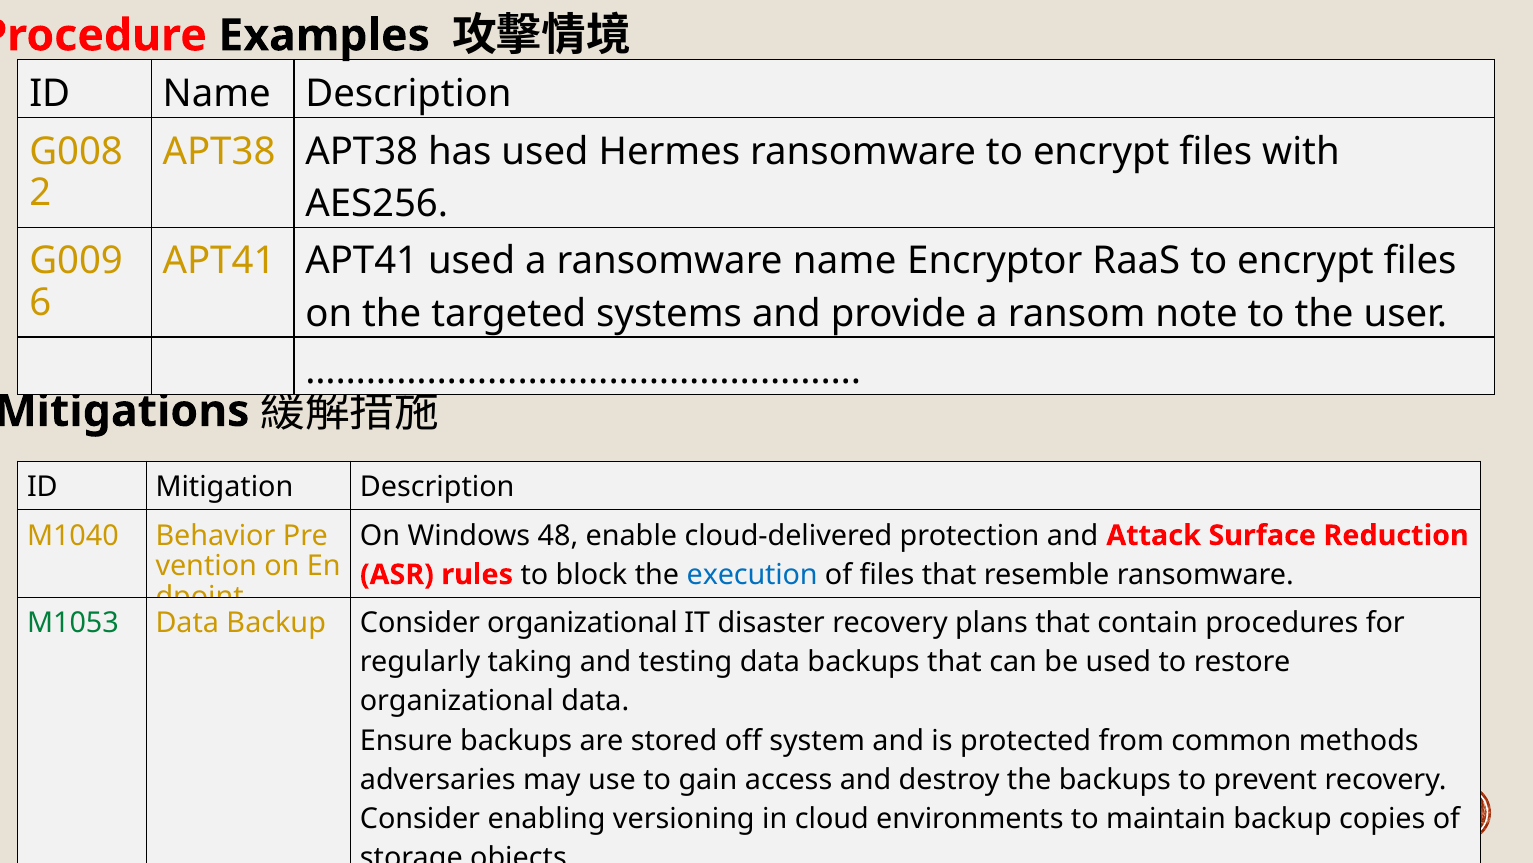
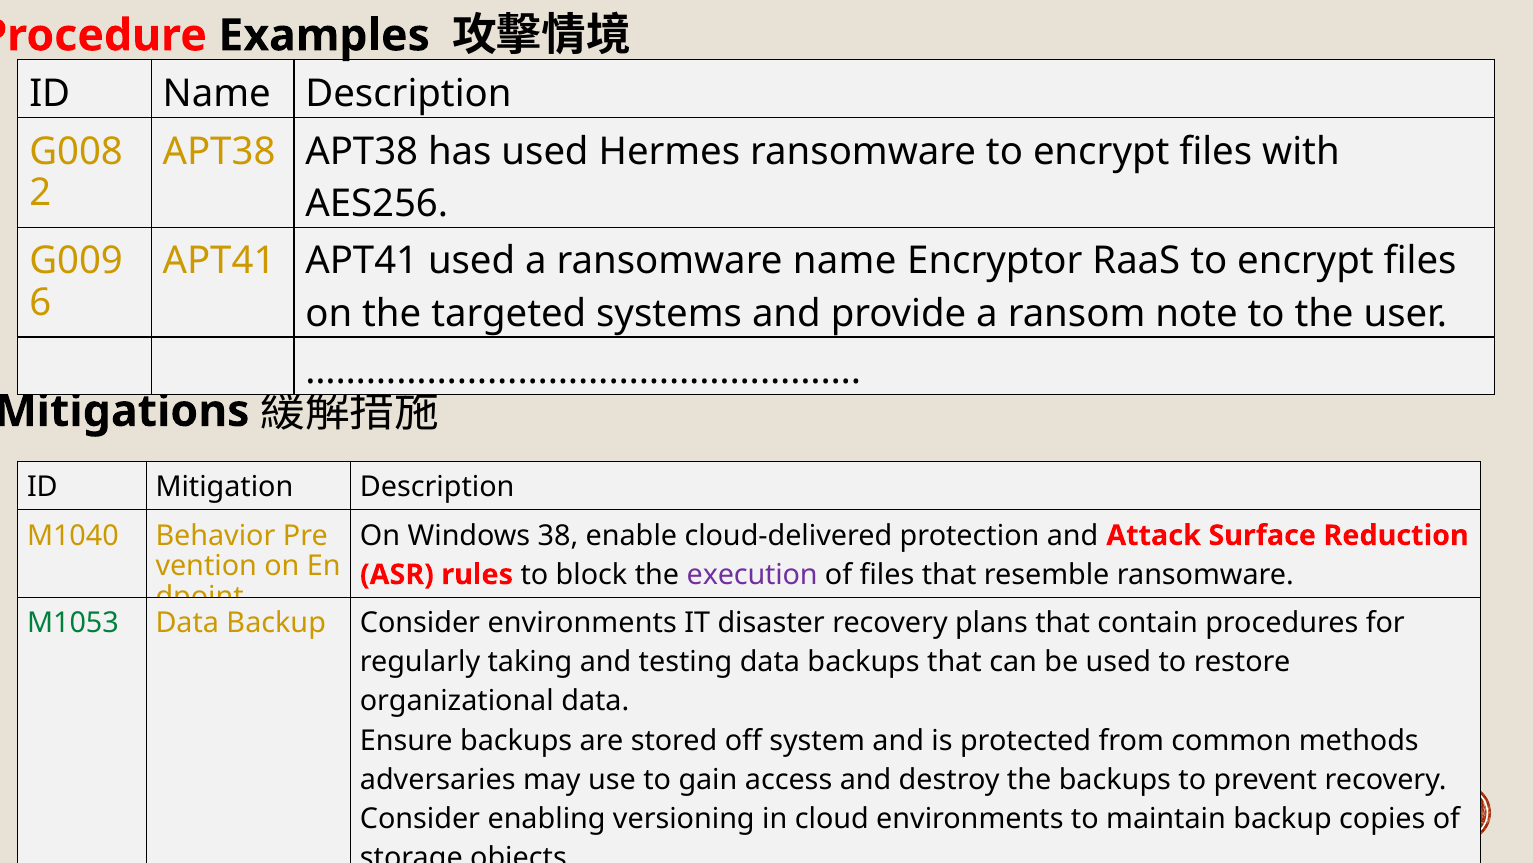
48: 48 -> 38 (558, 535)
execution colour: blue -> purple (752, 574)
Consider organizational: organizational -> environments (582, 623)
